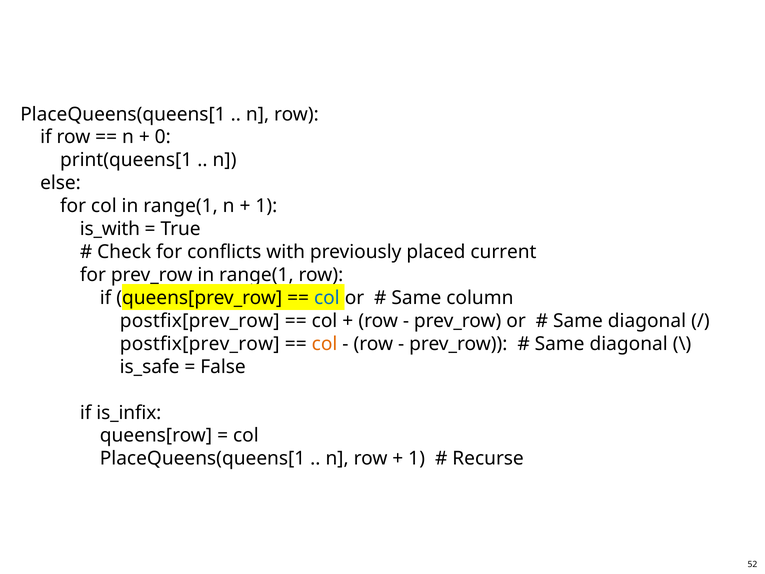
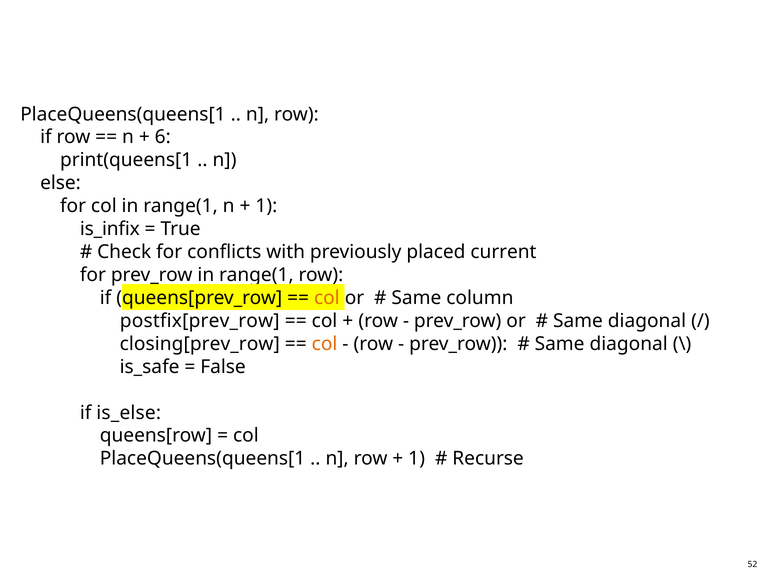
0: 0 -> 6 (163, 137)
is_with: is_with -> is_infix (110, 229)
col colour: blue -> orange (327, 298)
postfix[prev_row: postfix[prev_row -> closing[prev_row (200, 344)
is_infix: is_infix -> is_else (129, 413)
